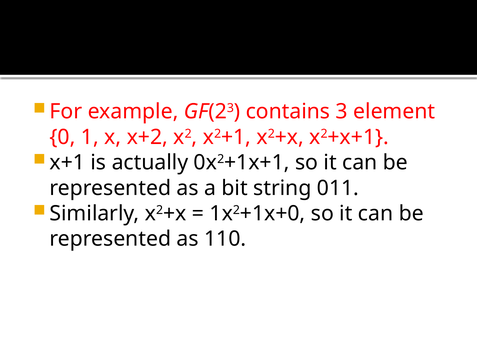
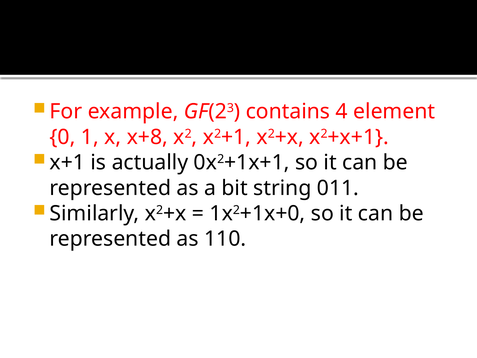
3: 3 -> 4 (342, 112)
x+2: x+2 -> x+8 (147, 137)
